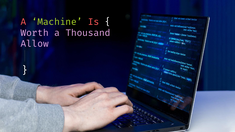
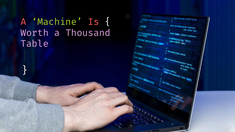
Allow: Allow -> Table (35, 44)
